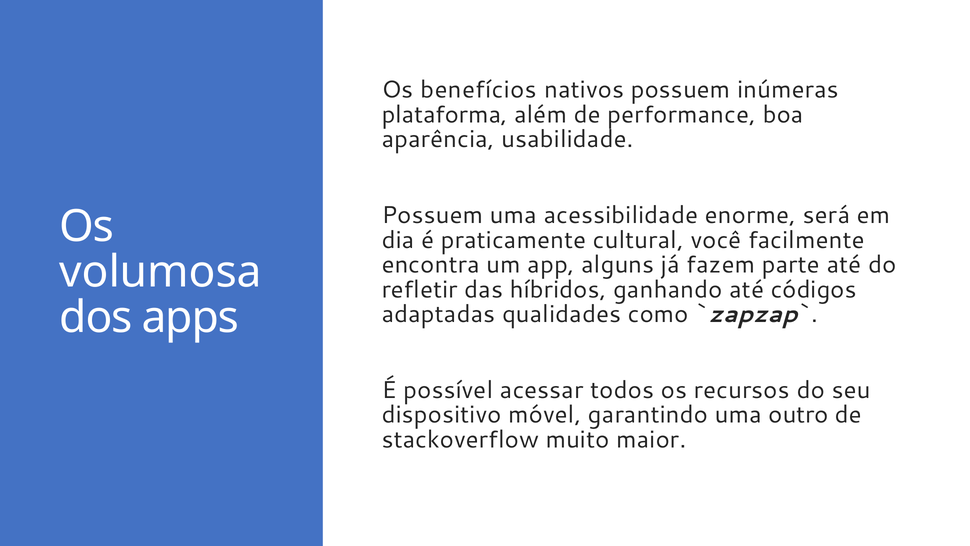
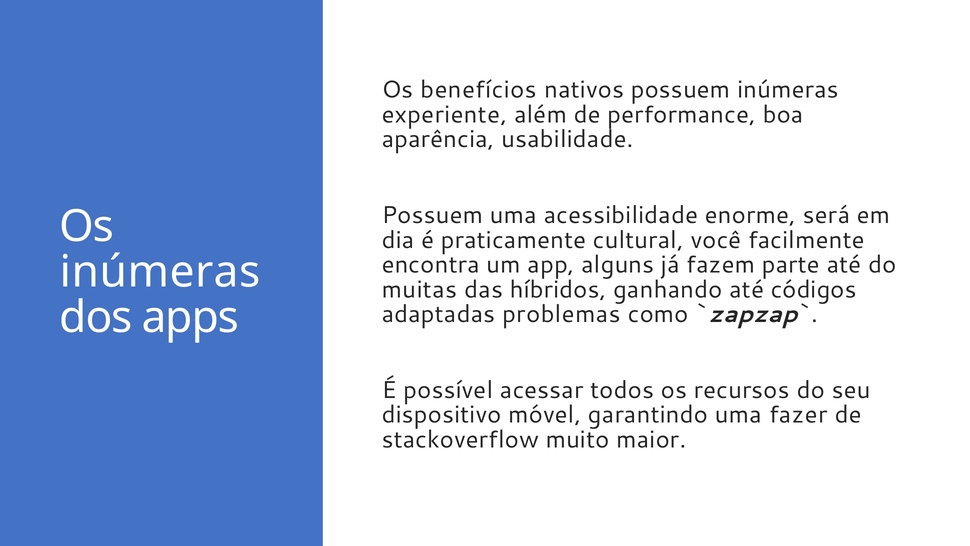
plataforma: plataforma -> experiente (444, 115)
volumosa: volumosa -> inúmeras (160, 272)
refletir: refletir -> muitas (419, 289)
qualidades: qualidades -> problemas (561, 314)
outro: outro -> fazer (798, 415)
